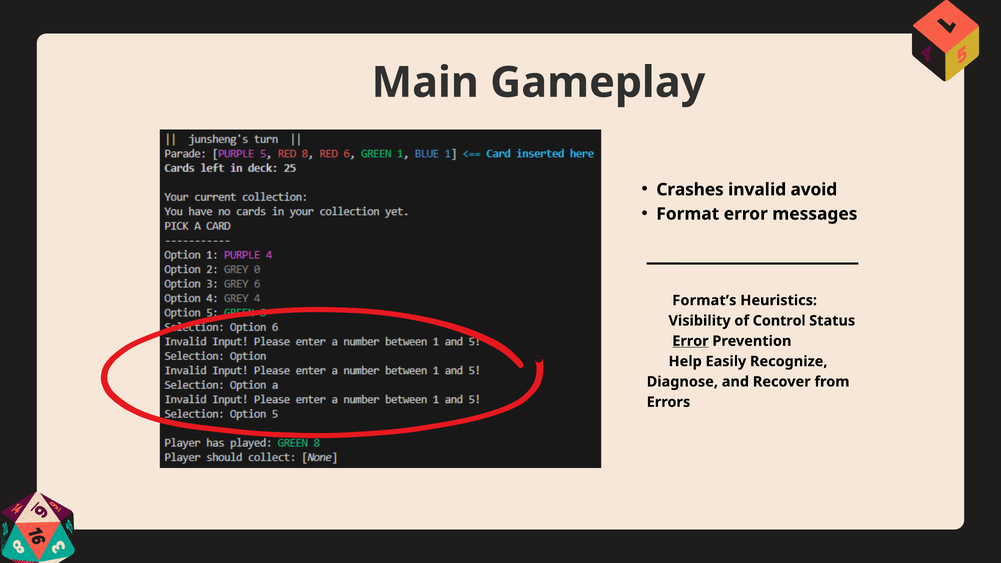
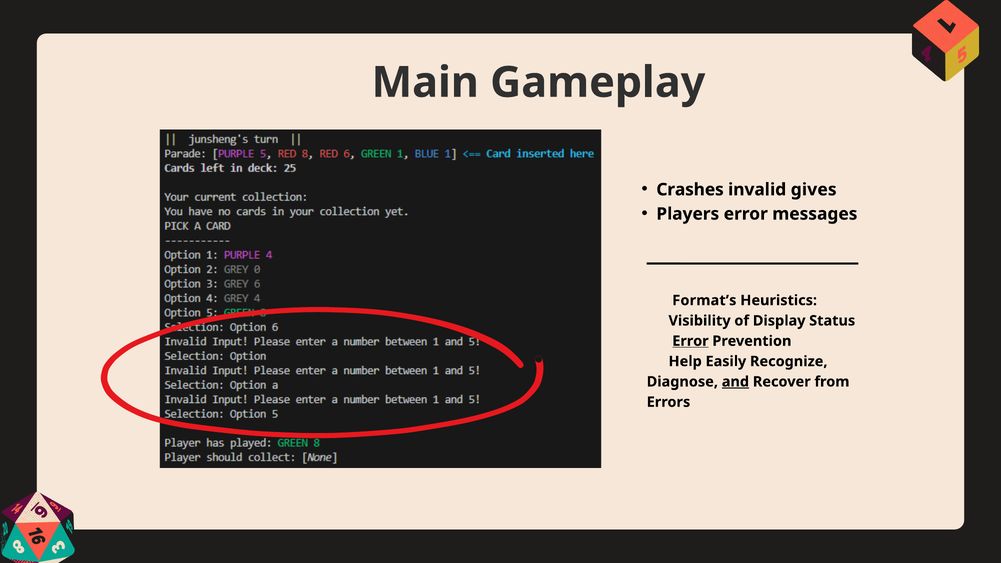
avoid: avoid -> gives (814, 190)
Format: Format -> Players (688, 214)
Control: Control -> Display (779, 321)
and underline: none -> present (735, 382)
